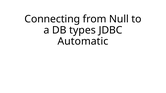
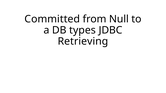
Connecting: Connecting -> Committed (52, 19)
Automatic: Automatic -> Retrieving (83, 41)
